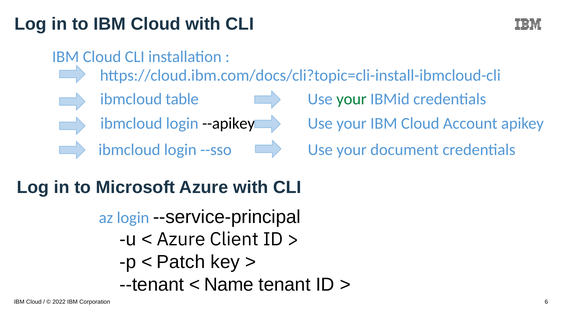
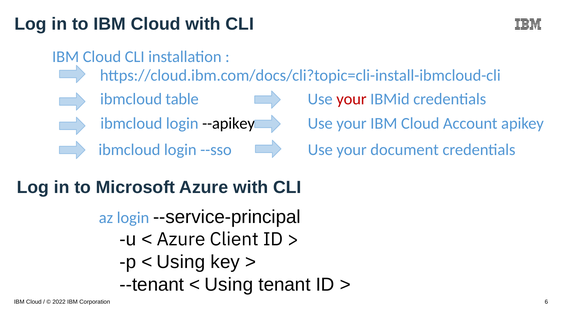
your colour: green -> red (351, 99)
Patch: Patch -> Using (181, 261)
Name: Name -> Using (229, 284)
